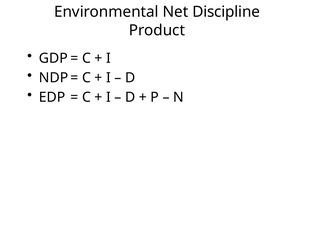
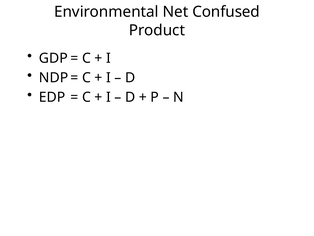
Discipline: Discipline -> Confused (226, 12)
